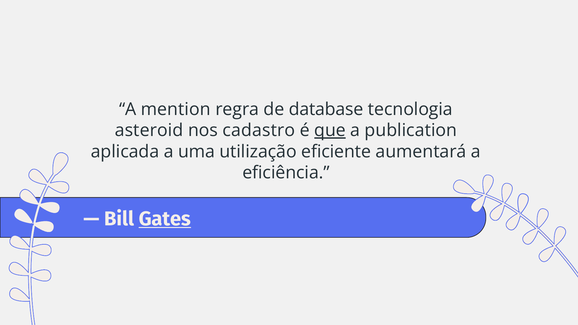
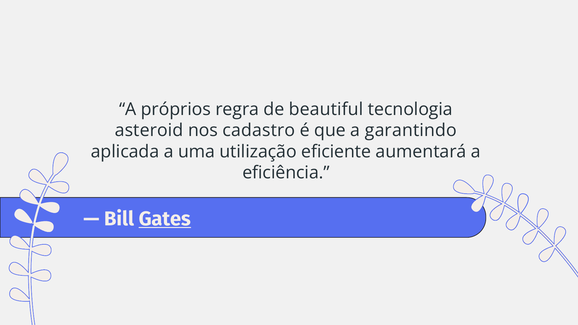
mention: mention -> próprios (176, 109)
database: database -> beautiful (326, 109)
que underline: present -> none (330, 130)
publication: publication -> garantindo (411, 130)
